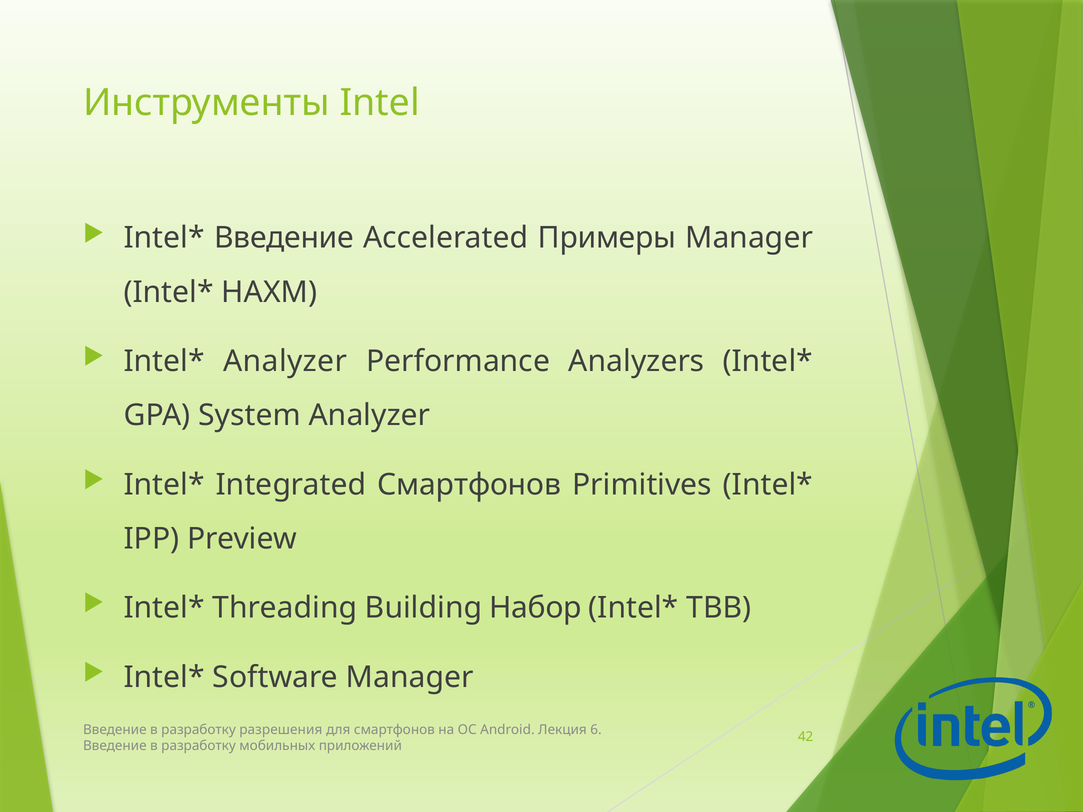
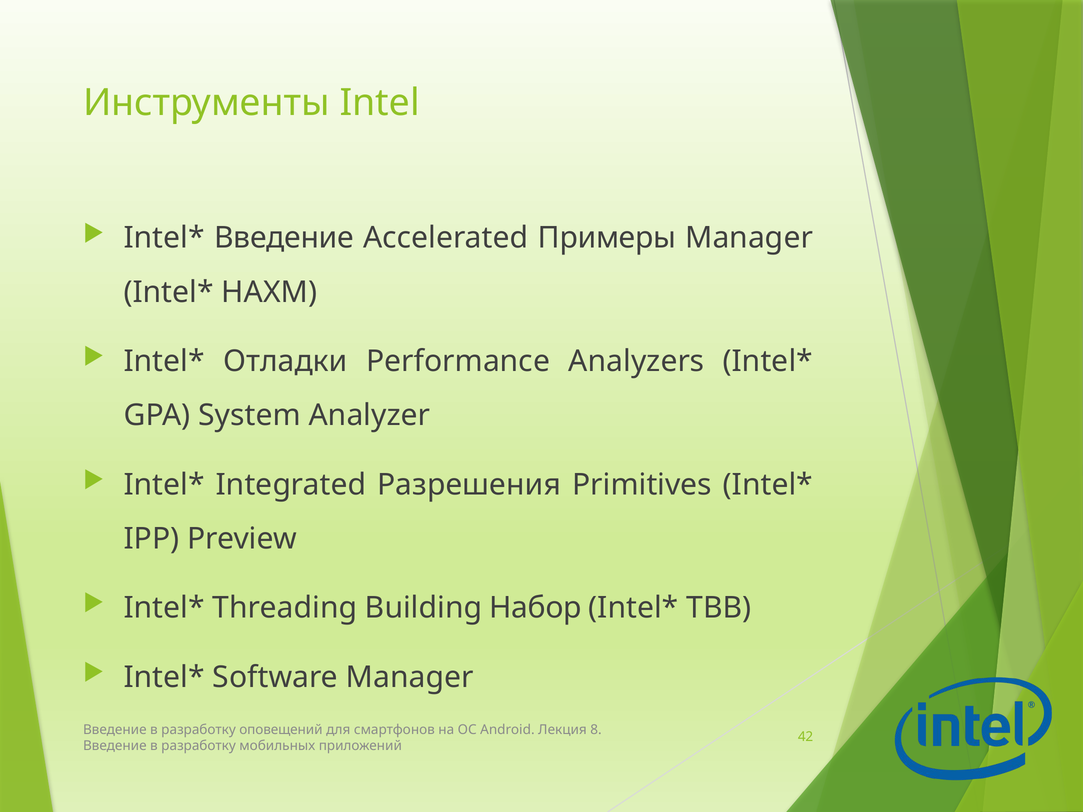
Analyzer: Analyzer -> Отладки (285, 361)
Integrated Смартфонов: Смартфонов -> Разрешения (469, 485)
разрешения: разрешения -> оповещений (281, 730)
6: 6 -> 8 (596, 730)
